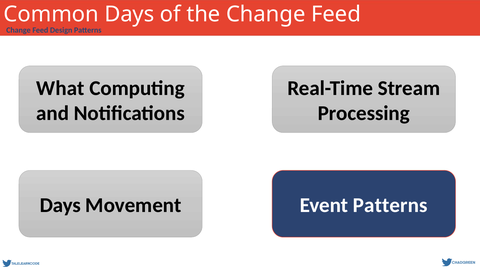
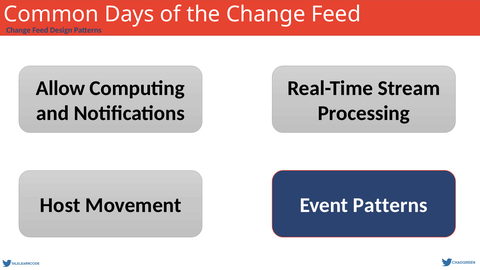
What: What -> Allow (61, 88)
Days: Days -> Host (60, 205)
